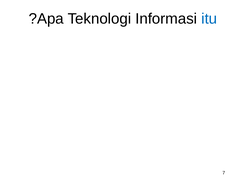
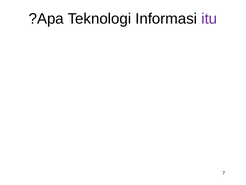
itu colour: blue -> purple (209, 19)
